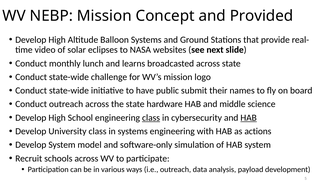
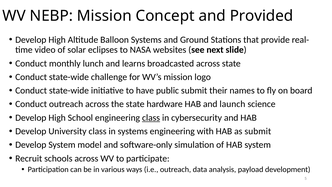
middle: middle -> launch (232, 104)
HAB underline: present -> none (249, 118)
as actions: actions -> submit (258, 131)
